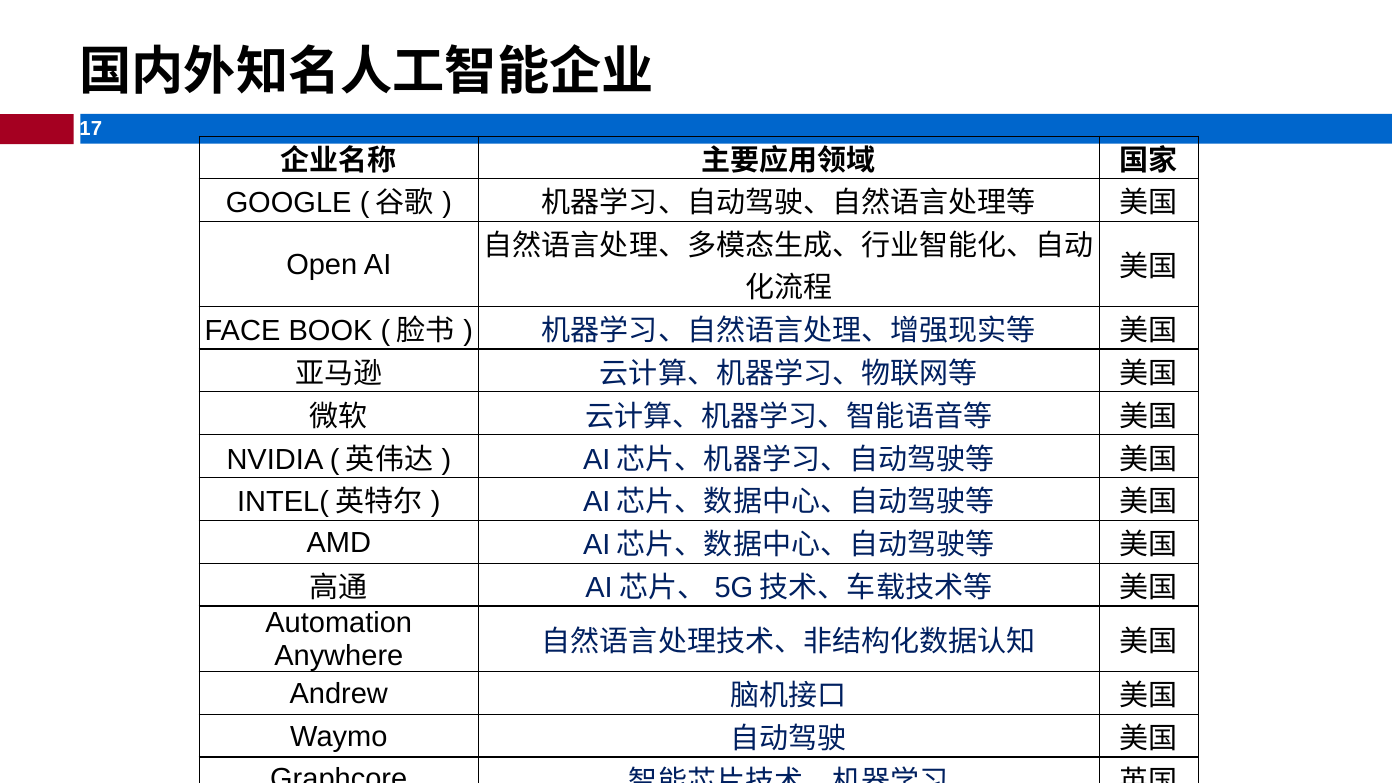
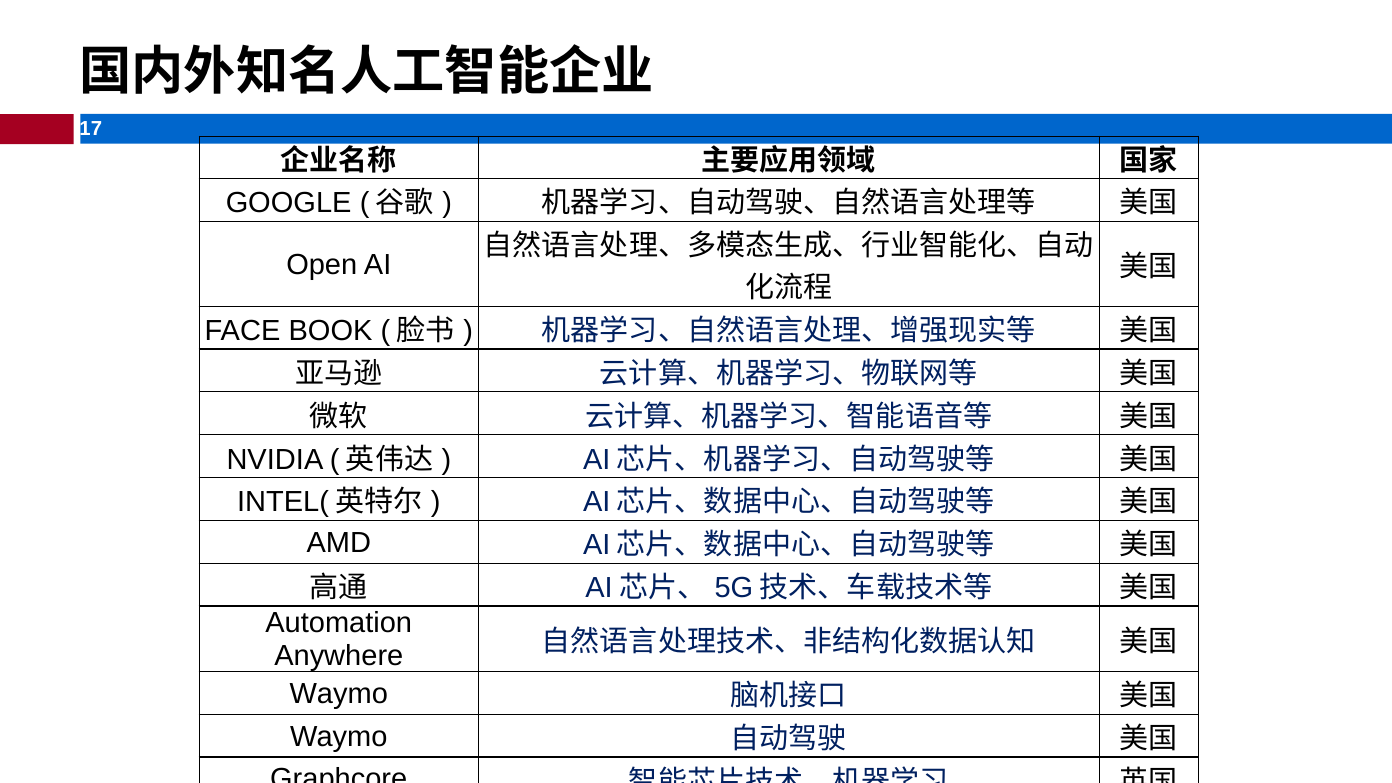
Andrew: Andrew -> Waymo (339, 694)
